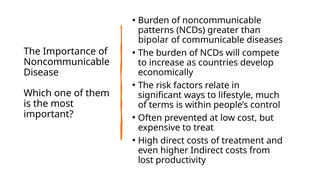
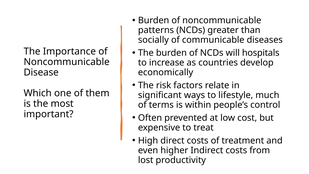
bipolar: bipolar -> socially (153, 40)
compete: compete -> hospitals (261, 53)
